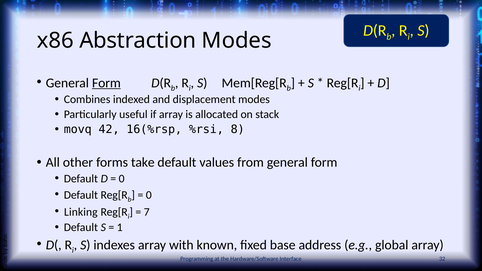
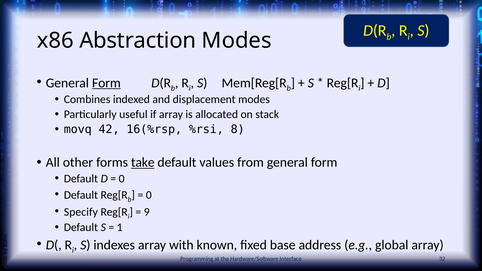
take underline: none -> present (143, 163)
Linking: Linking -> Specify (81, 212)
7: 7 -> 9 (147, 212)
